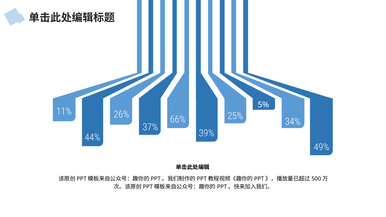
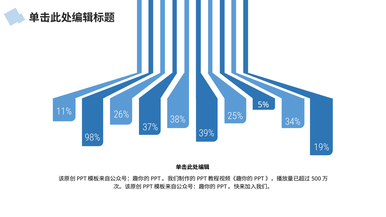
66%: 66% -> 38% (178, 119)
44%: 44% -> 98% (92, 138)
49%: 49% -> 19% (322, 147)
